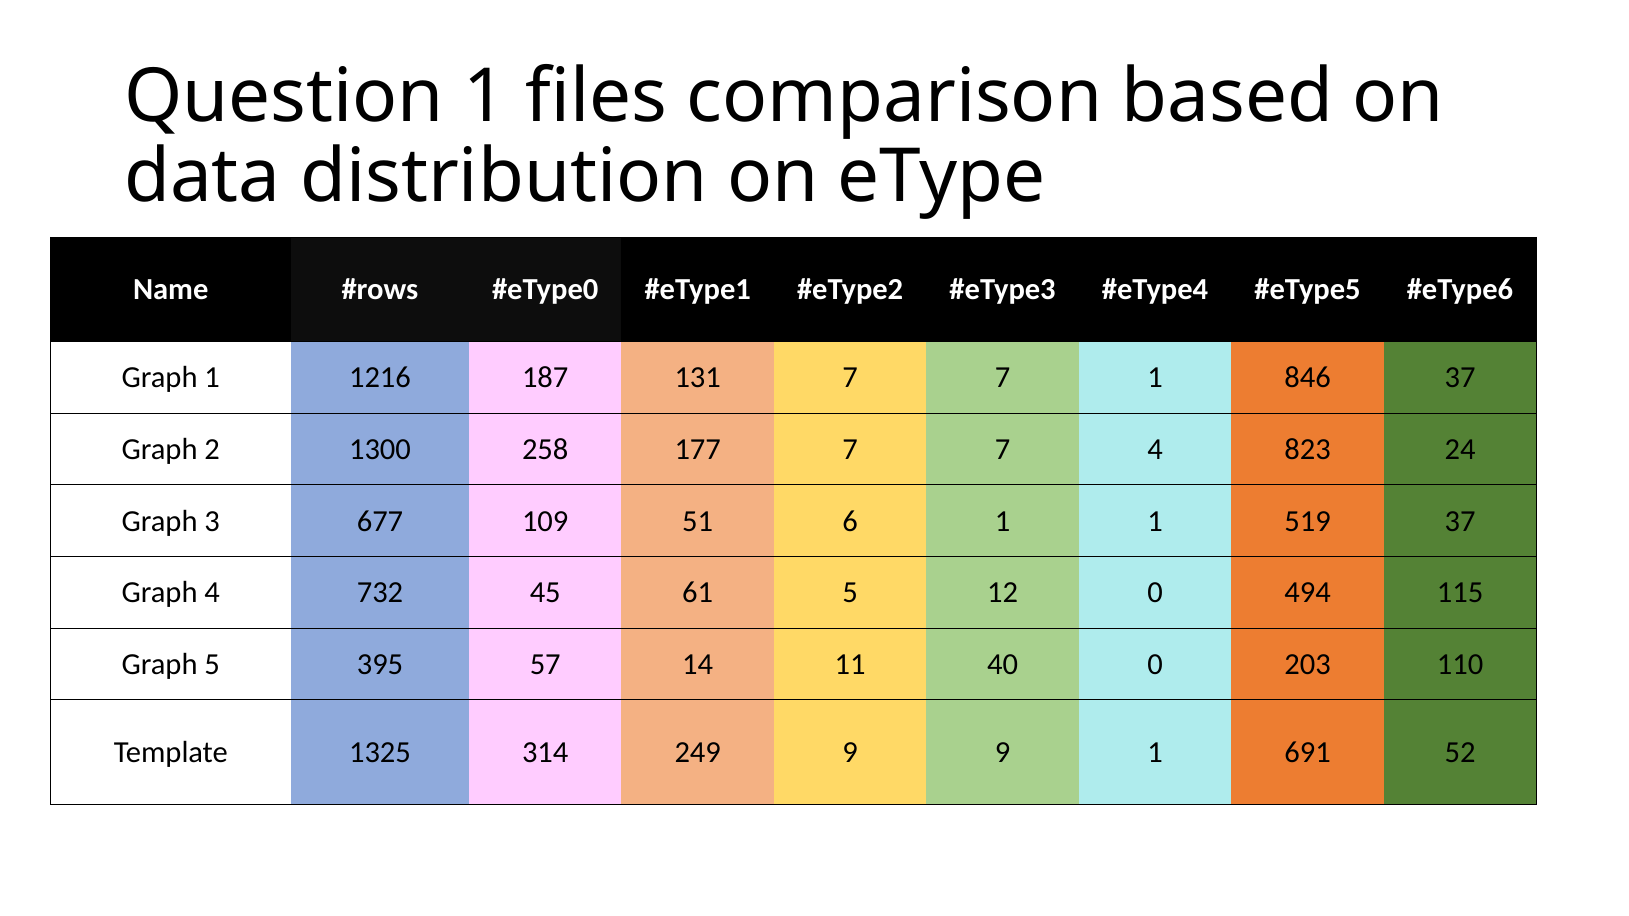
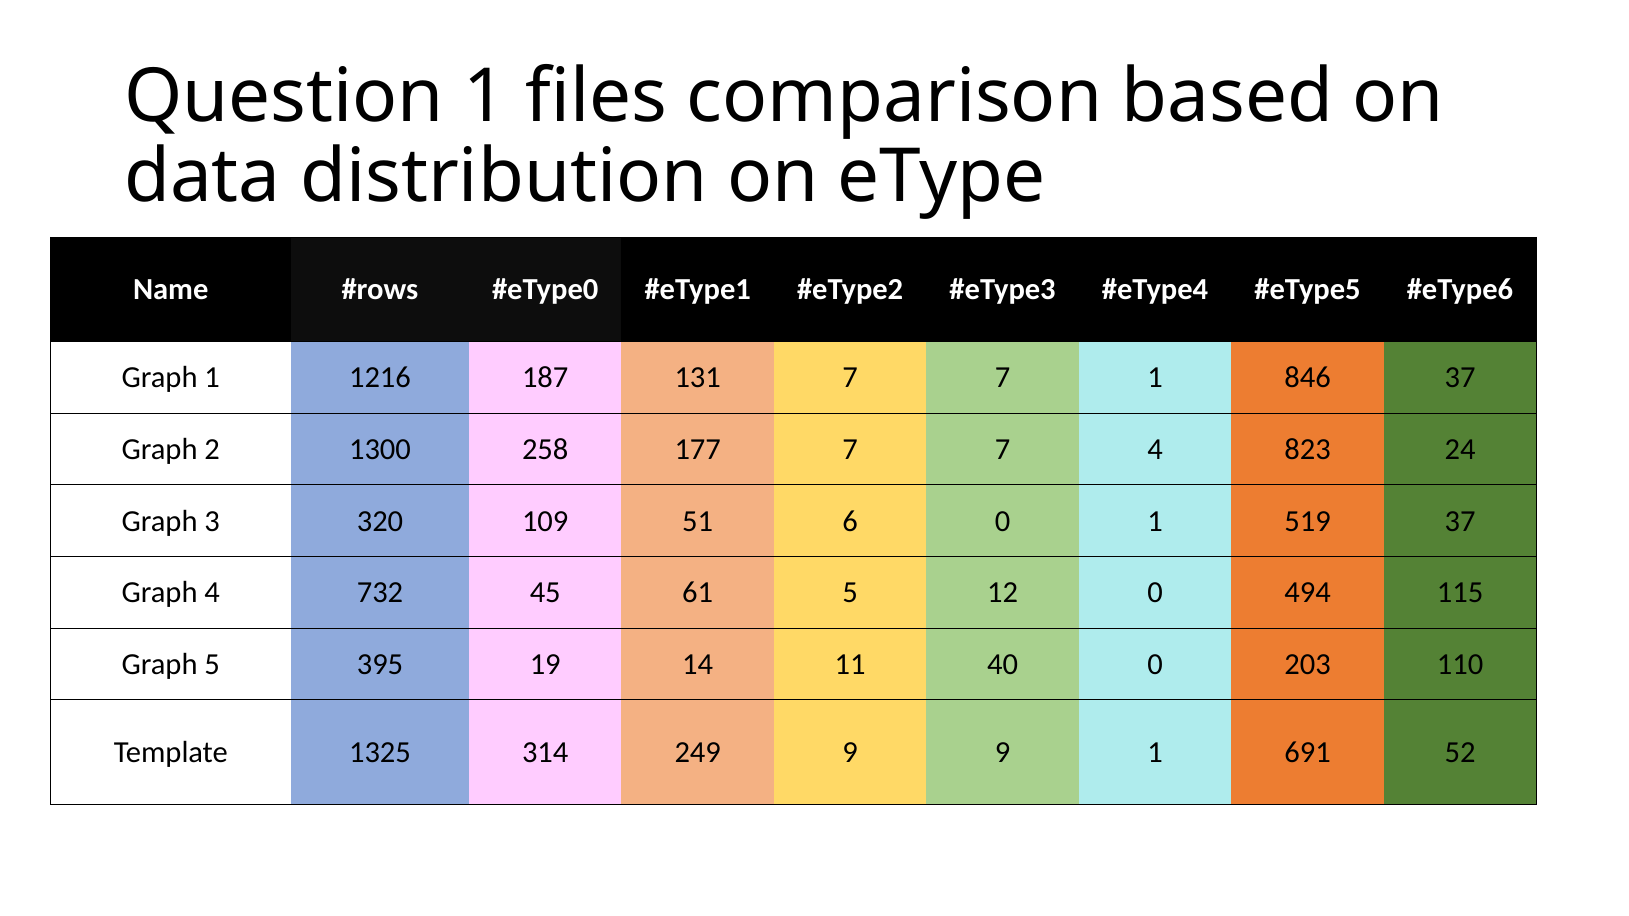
677: 677 -> 320 (380, 521)
6 1: 1 -> 0 (1003, 521)
57: 57 -> 19 (545, 664)
